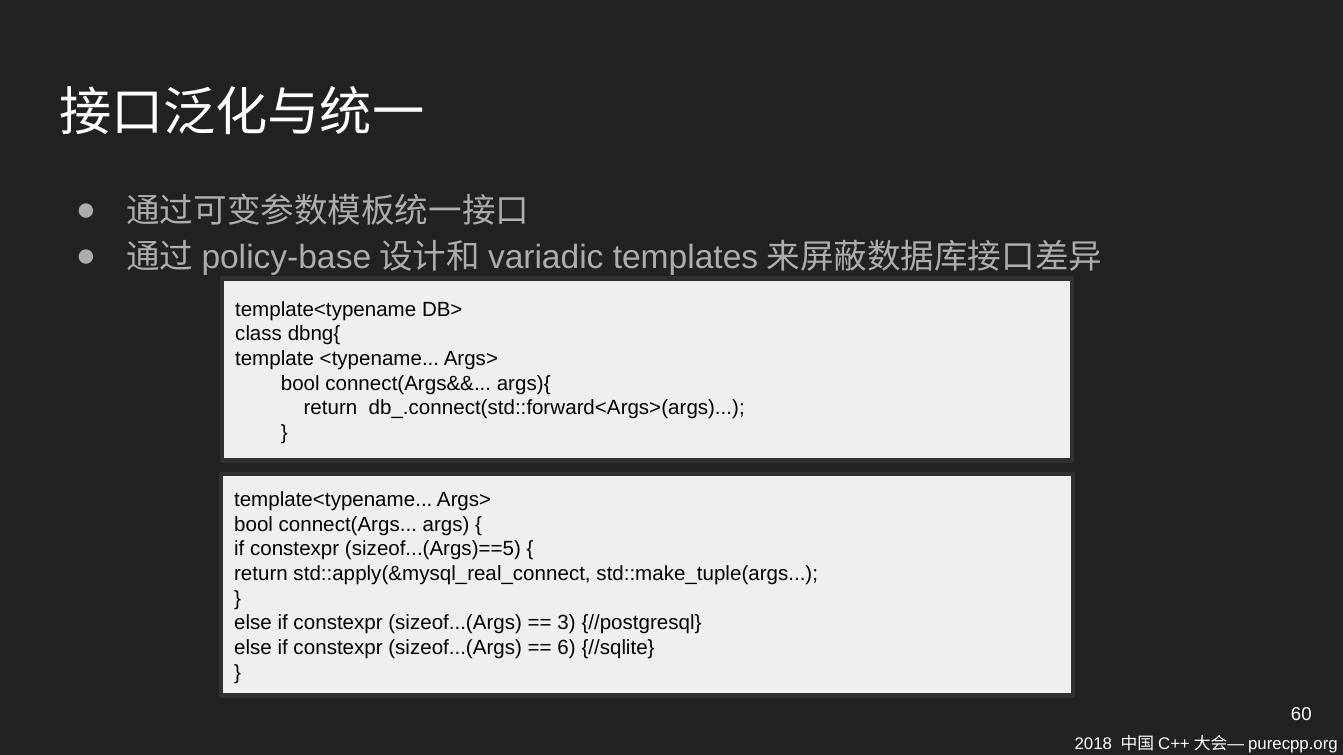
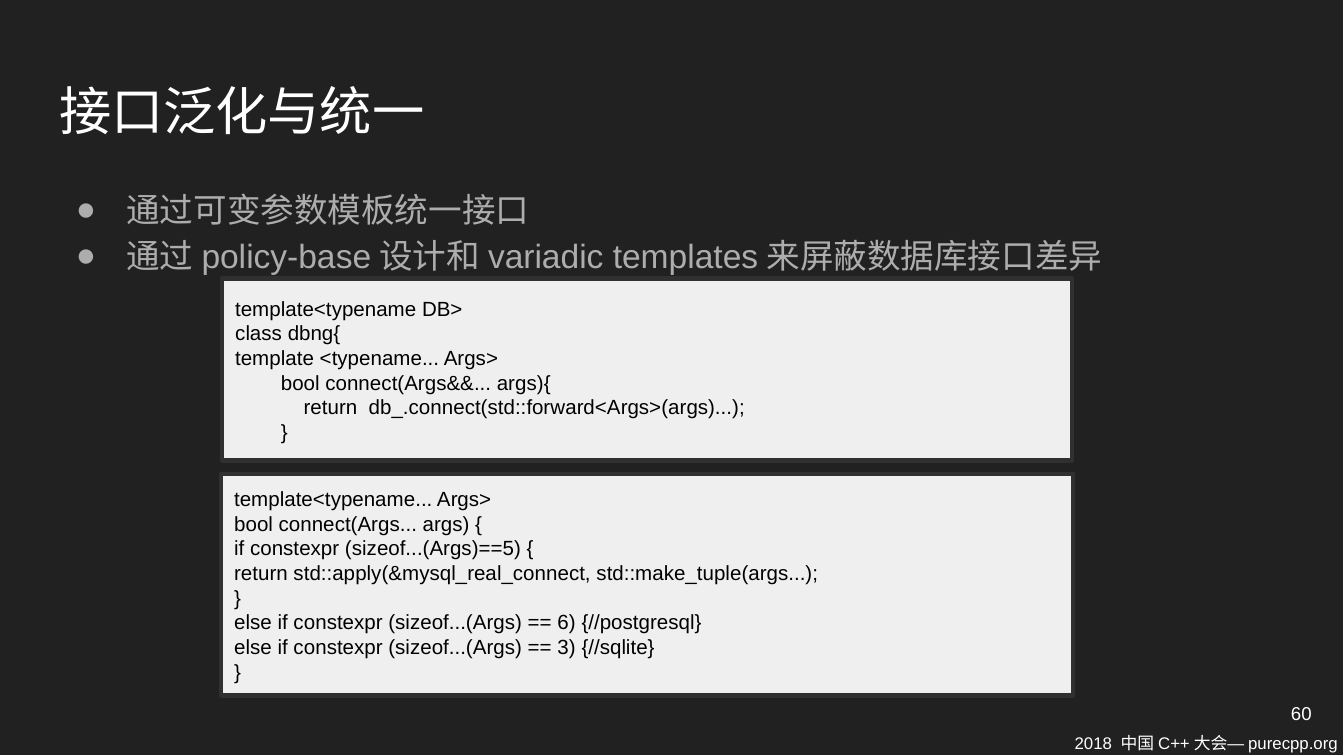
3: 3 -> 6 (567, 623)
6: 6 -> 3 (567, 648)
